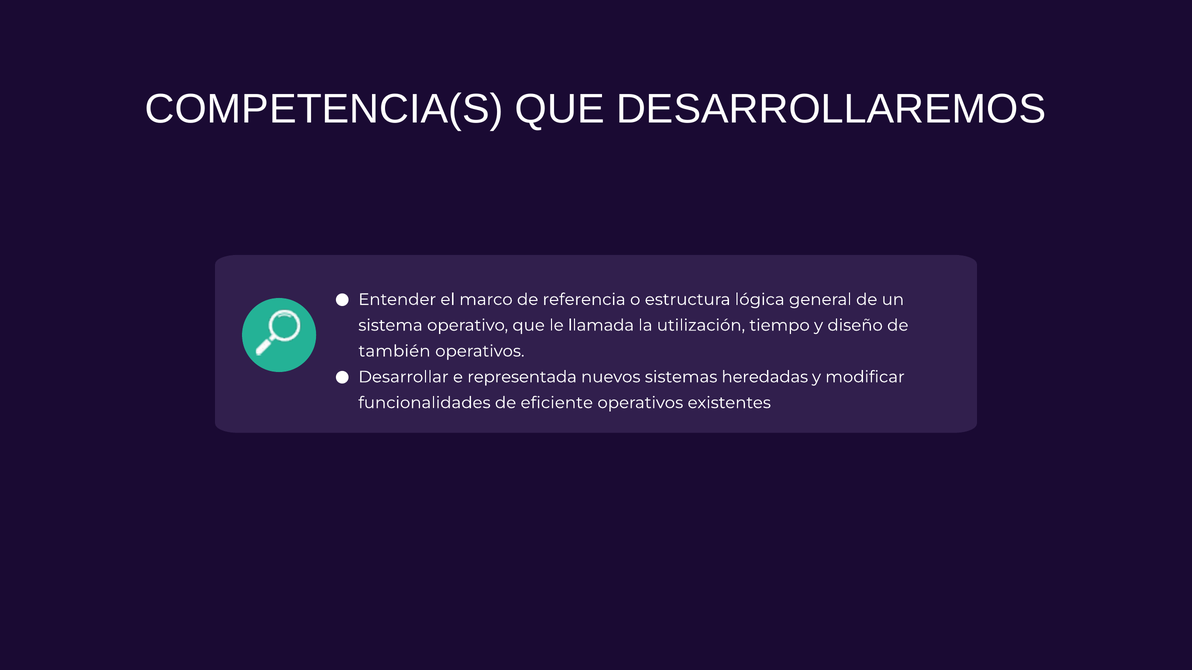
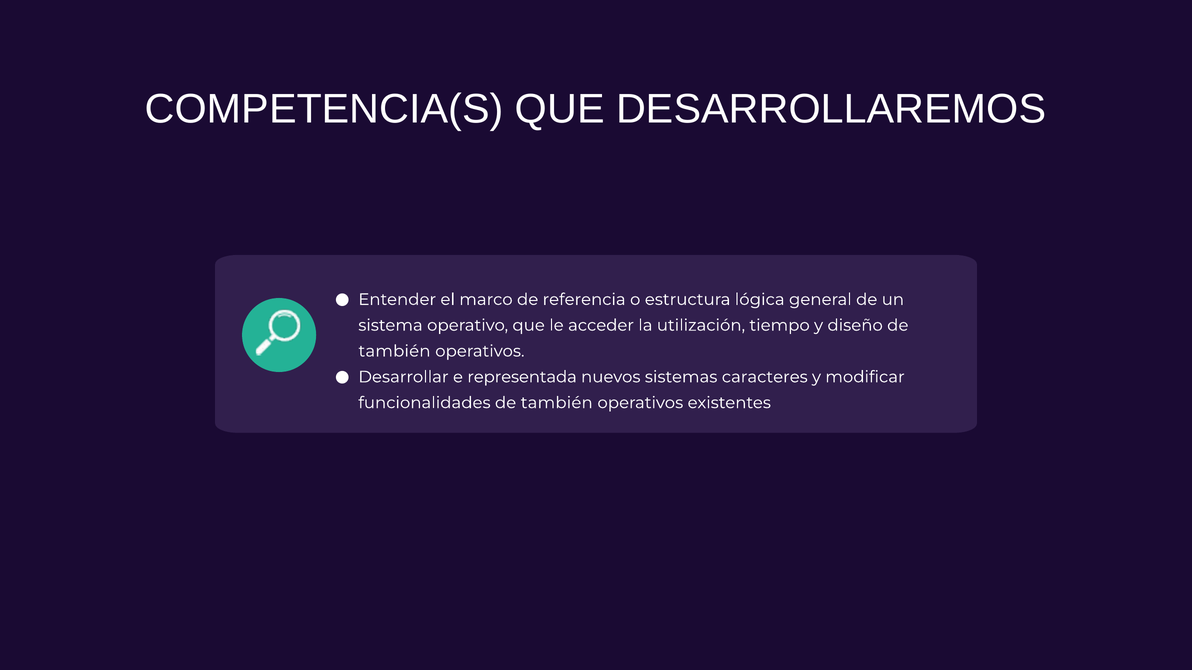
llamada: llamada -> acceder (601, 326)
heredadas: heredadas -> caracteres (765, 377)
funcionalidades de eficiente: eficiente -> también (557, 403)
